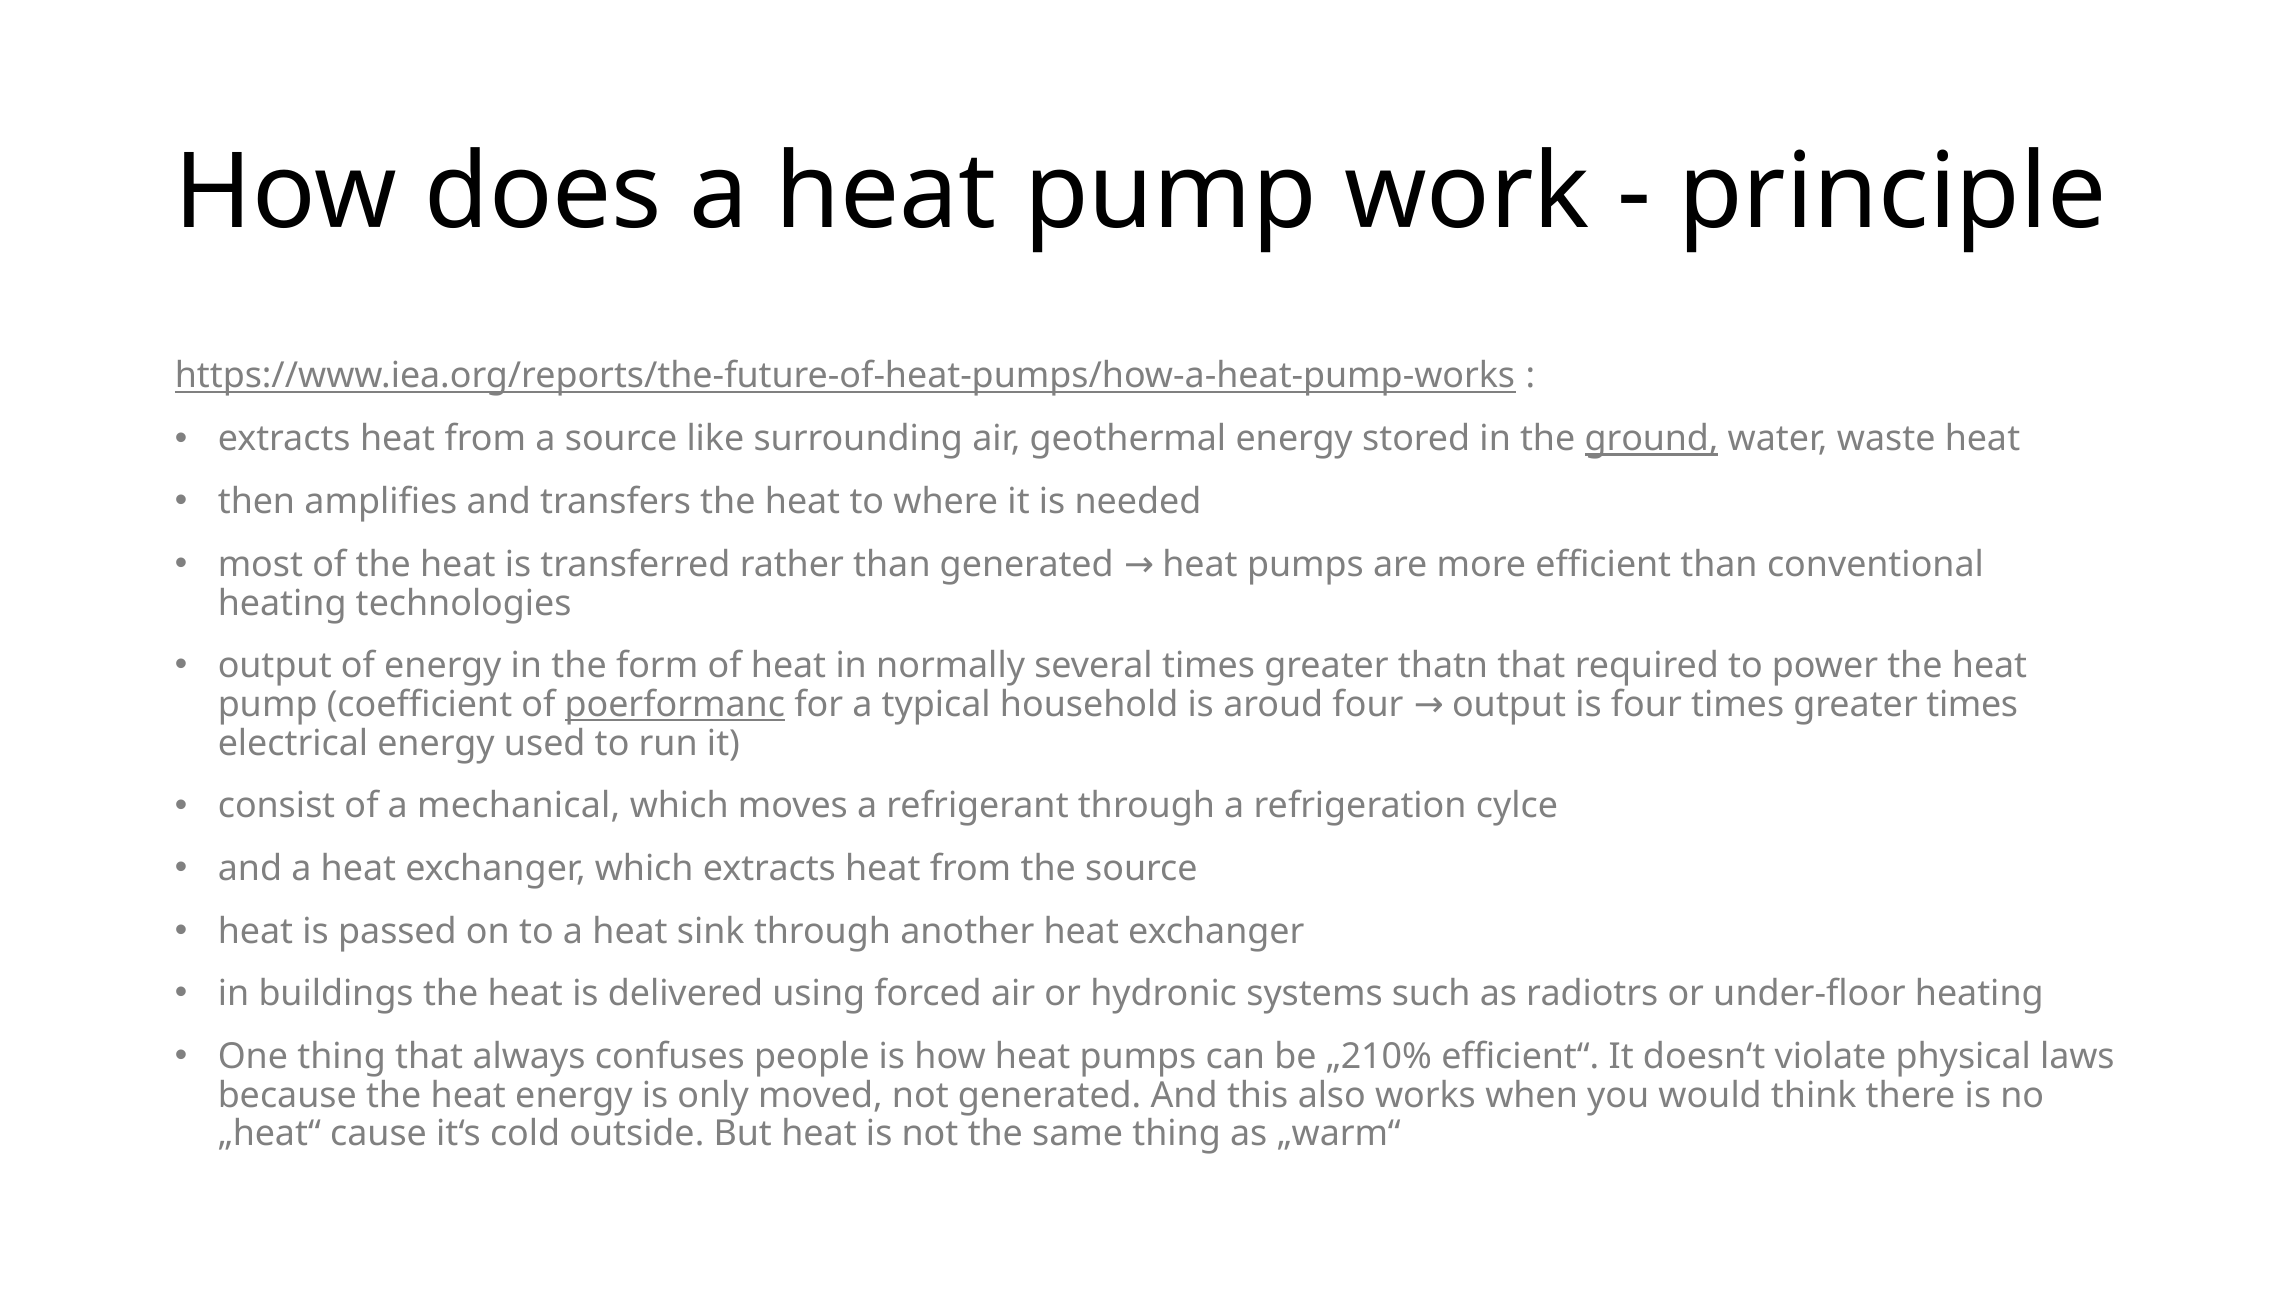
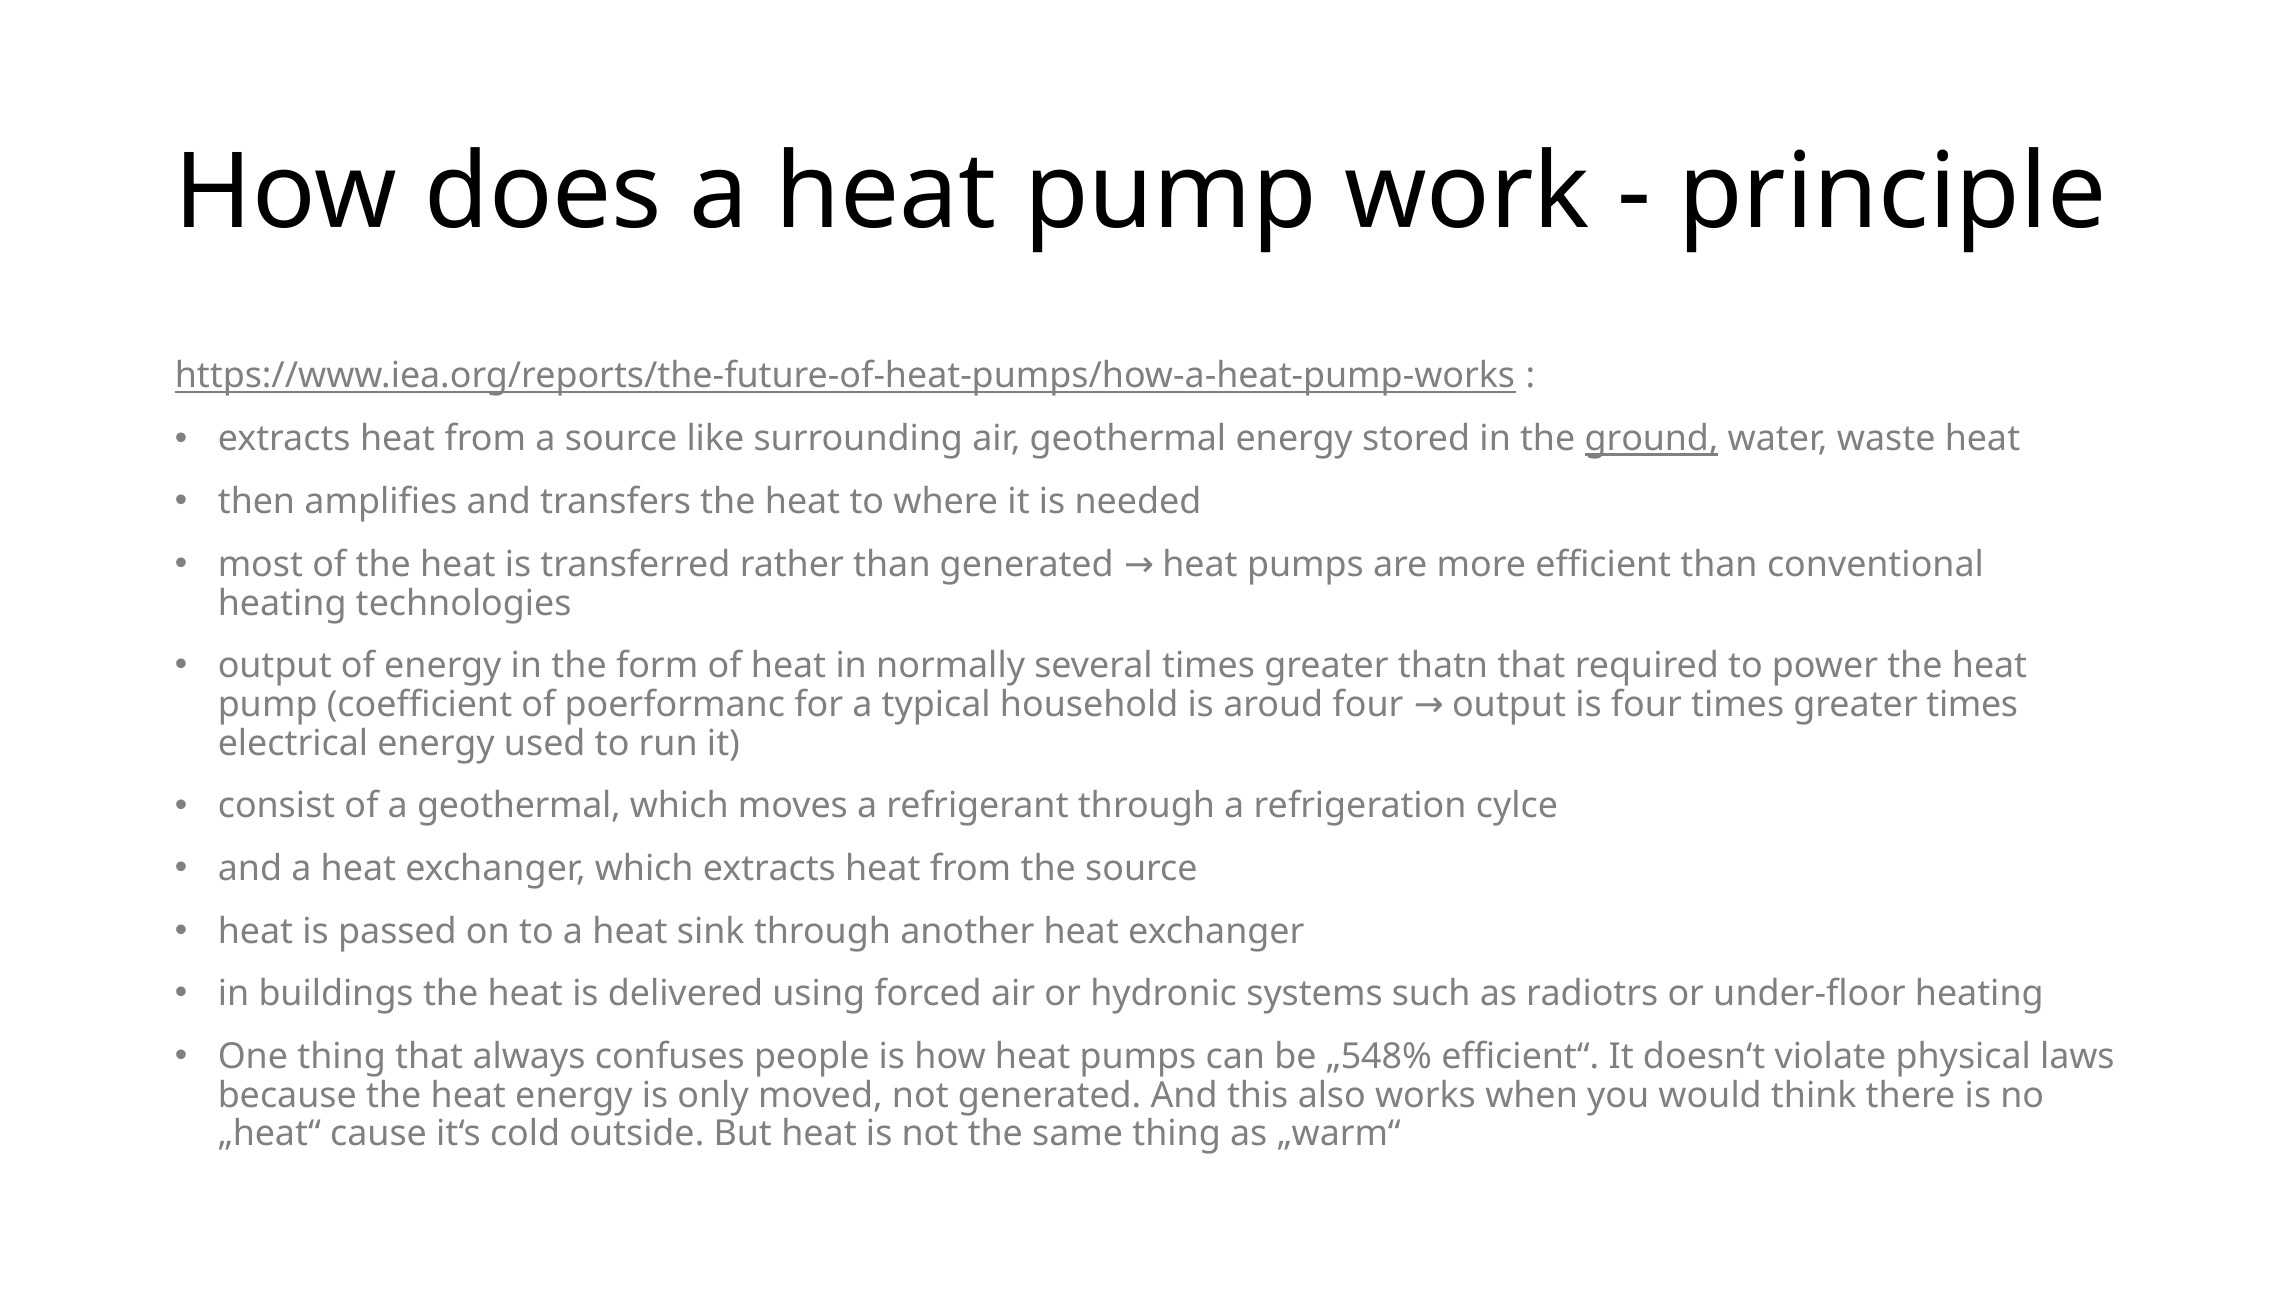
poerformanc underline: present -> none (675, 705)
a mechanical: mechanical -> geothermal (519, 806)
„210%: „210% -> „548% (1379, 1057)
